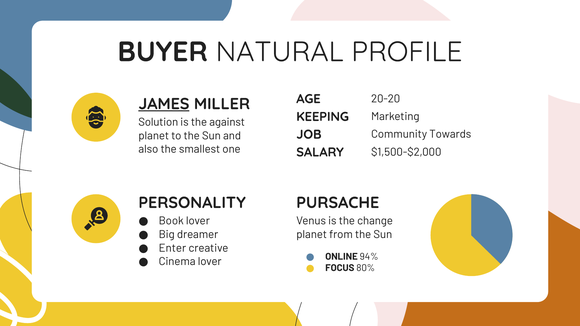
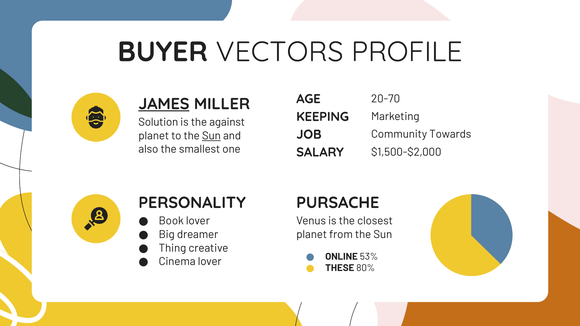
NATURAL: NATURAL -> VECTORS (280, 52)
20-20: 20-20 -> 20-70 (386, 99)
Sun underline: none -> present (211, 136)
change: change -> closest (375, 221)
Enter: Enter -> Thing (172, 248)
94%: 94% -> 53% (369, 257)
FOCUS: FOCUS -> THESE (340, 268)
